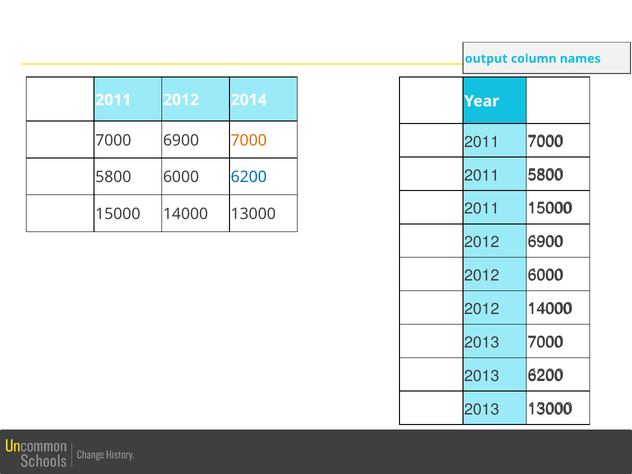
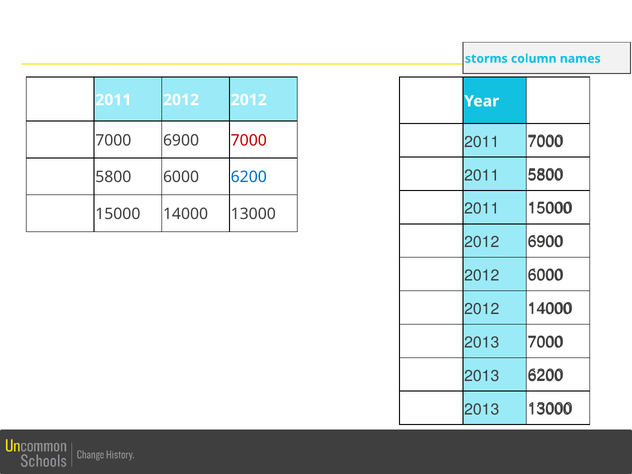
output: output -> storms (486, 59)
2012 2014: 2014 -> 2012 (249, 100)
7000 colour: orange -> red (249, 140)
